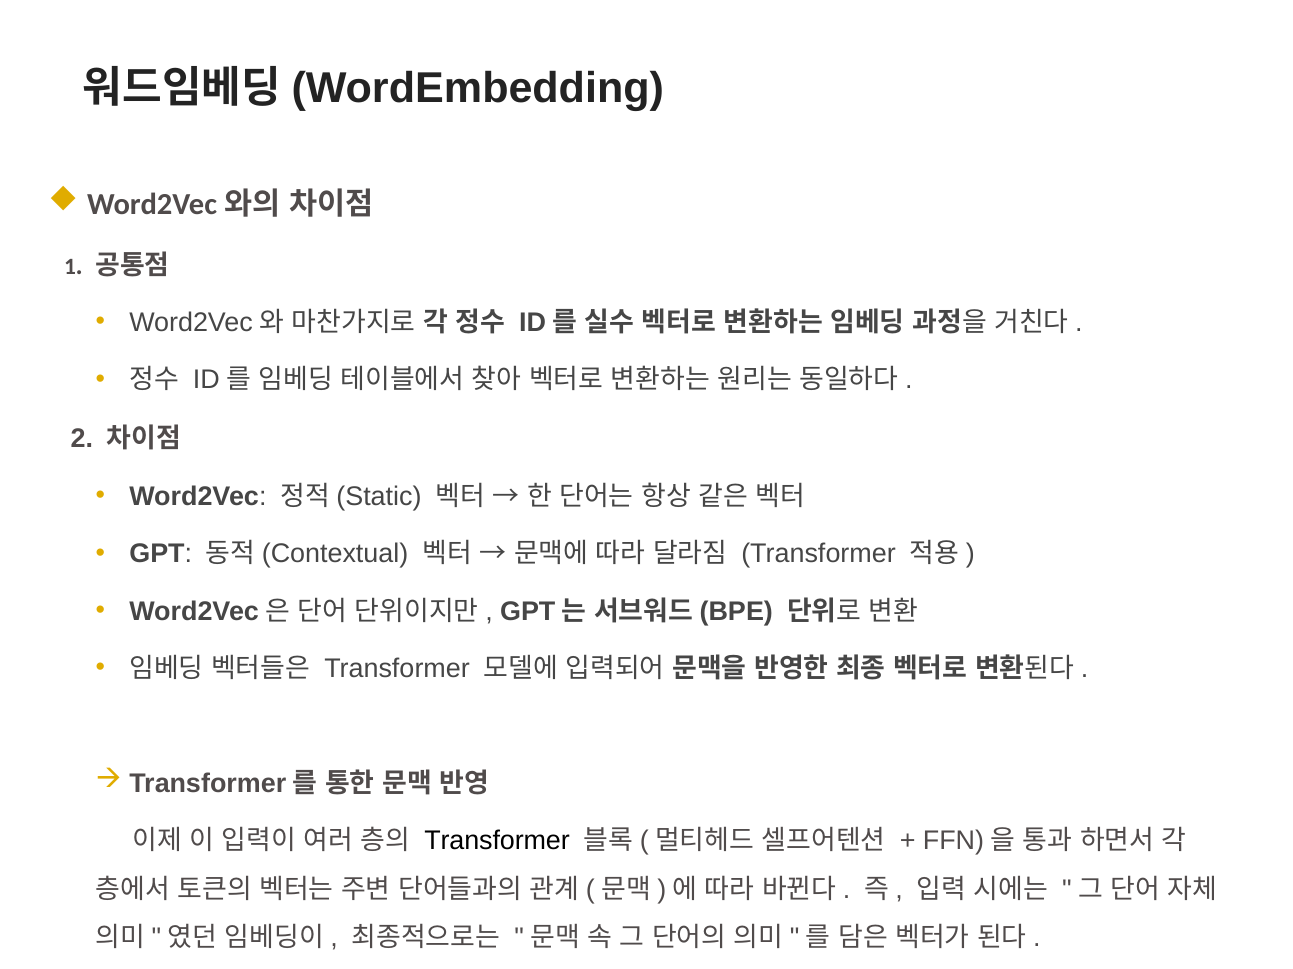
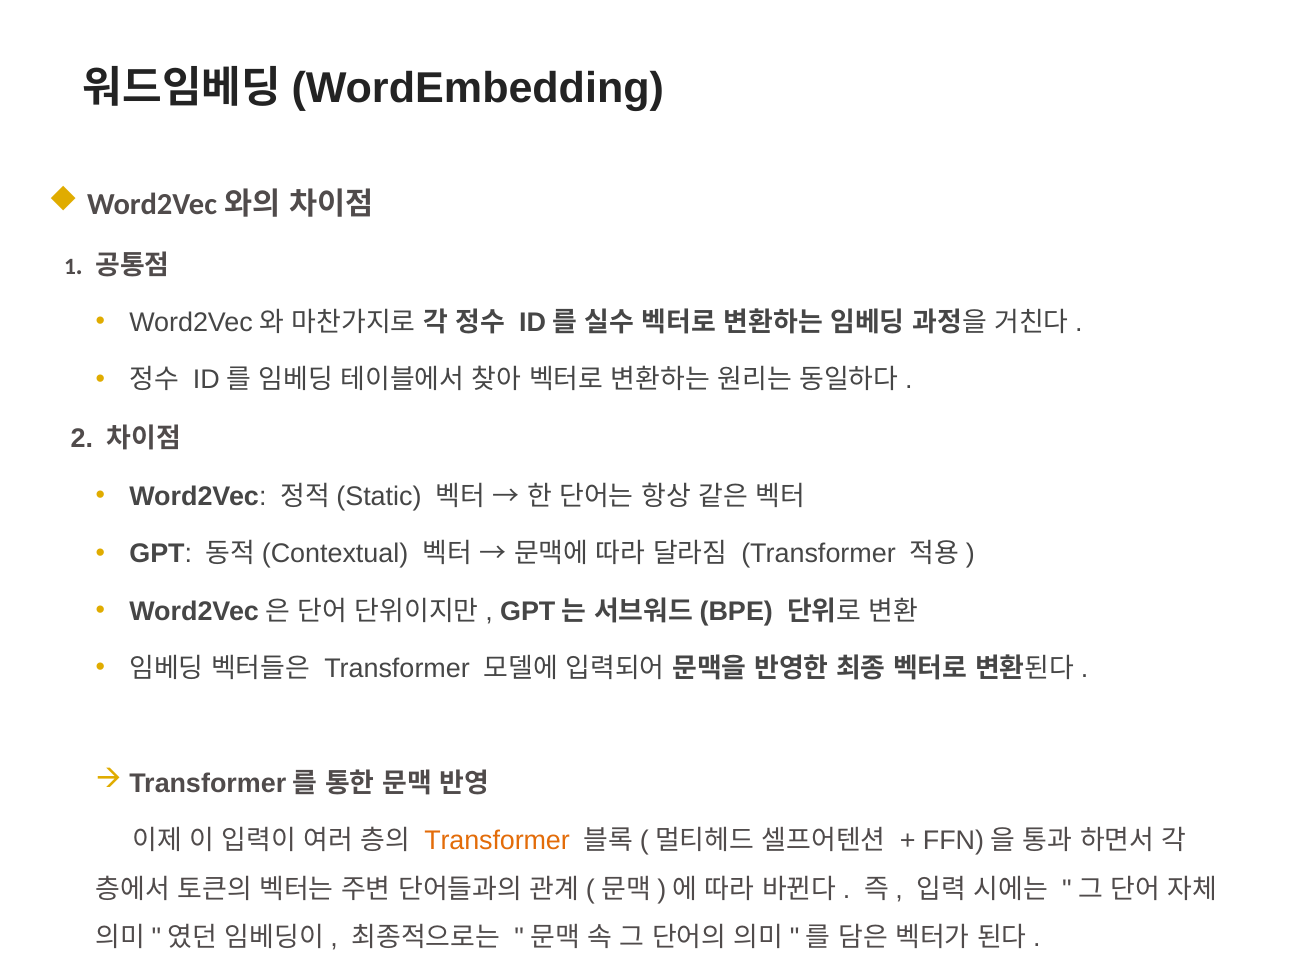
Transformer colour: black -> orange (497, 841)
